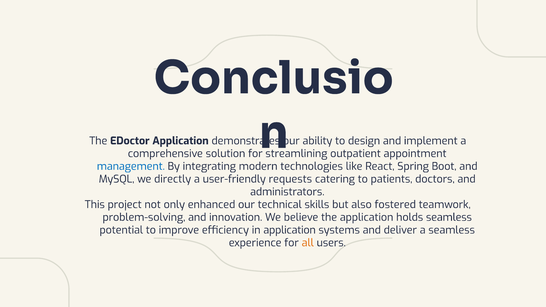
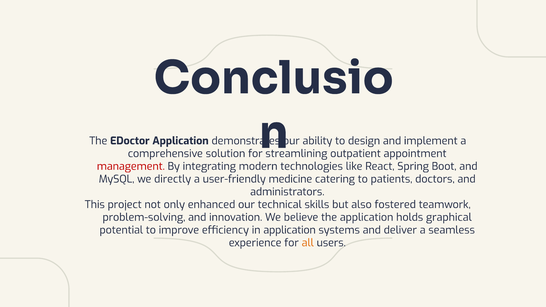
management colour: blue -> red (131, 166)
requests: requests -> medicine (290, 179)
holds seamless: seamless -> graphical (449, 217)
